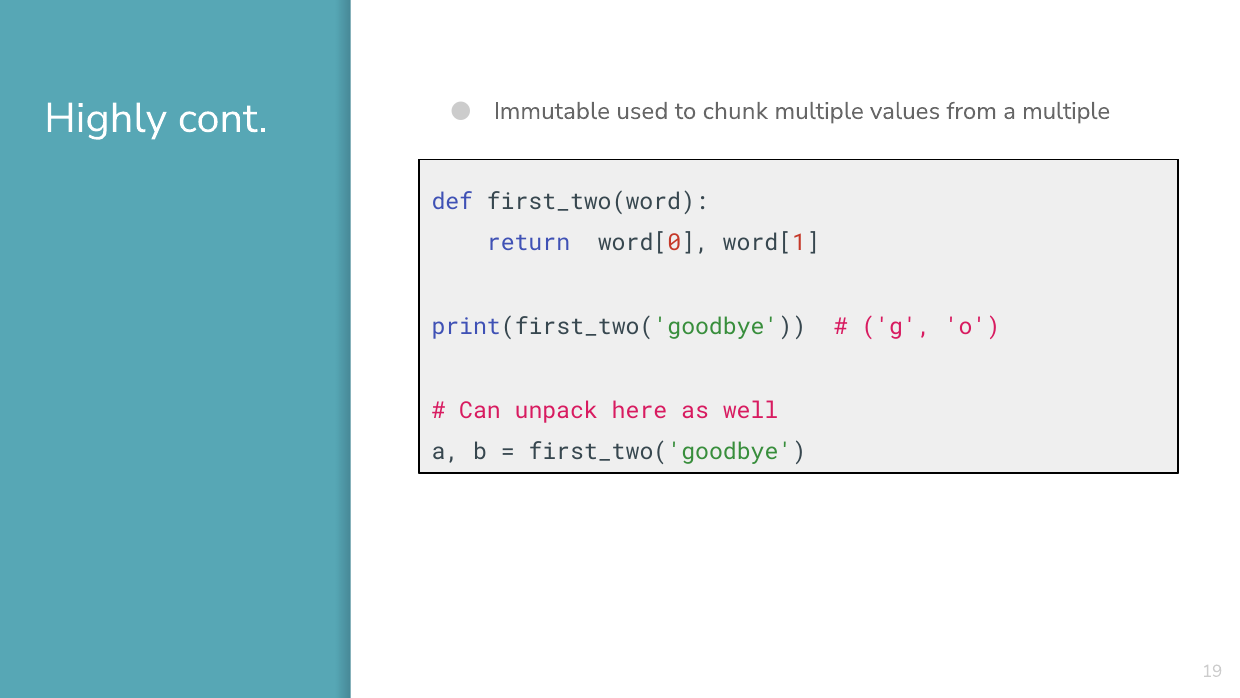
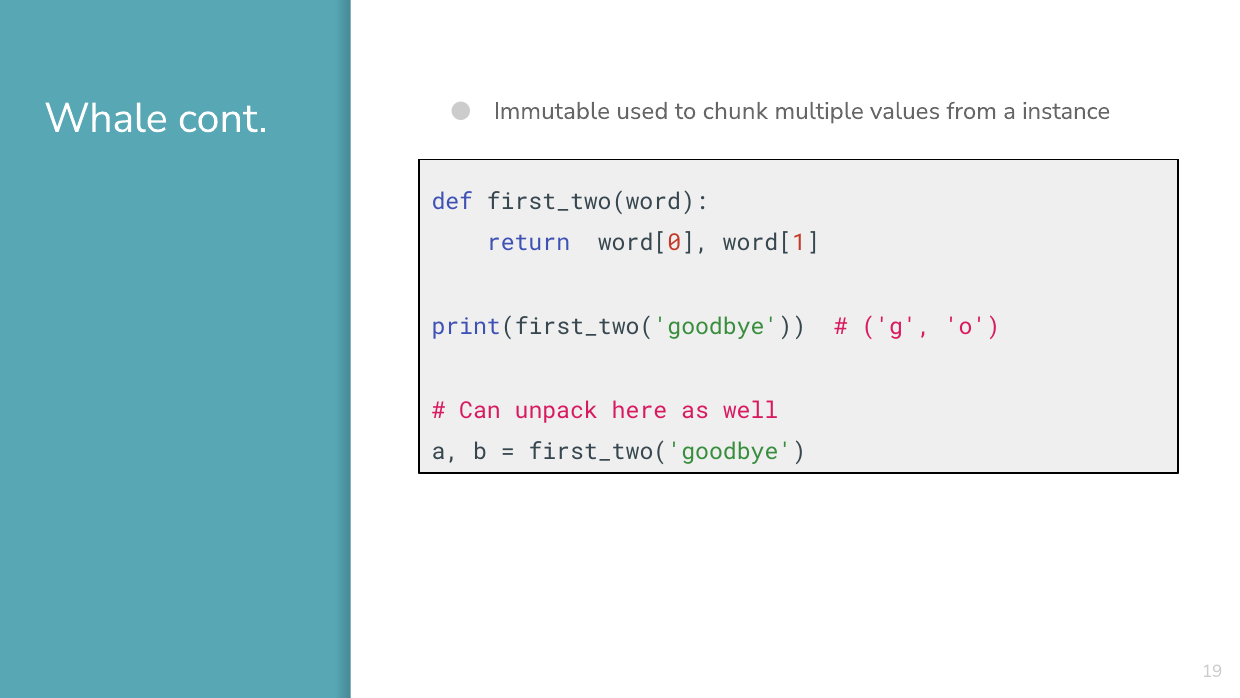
Highly: Highly -> Whale (106, 118)
a multiple: multiple -> instance (1066, 111)
